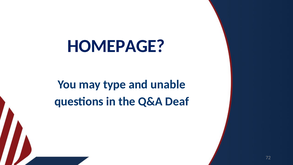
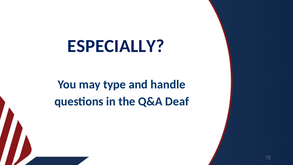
HOMEPAGE: HOMEPAGE -> ESPECIALLY (116, 46)
unable: unable -> handle (168, 84)
